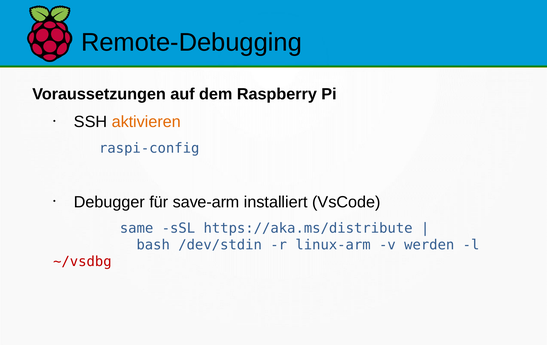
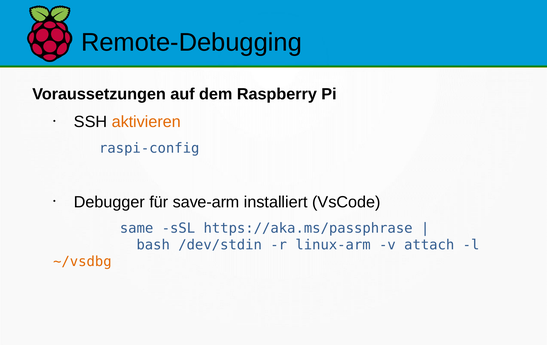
https://aka.ms/distribute: https://aka.ms/distribute -> https://aka.ms/passphrase (308, 228)
werden: werden -> attach (429, 245)
~/vsdbg colour: red -> orange (82, 261)
